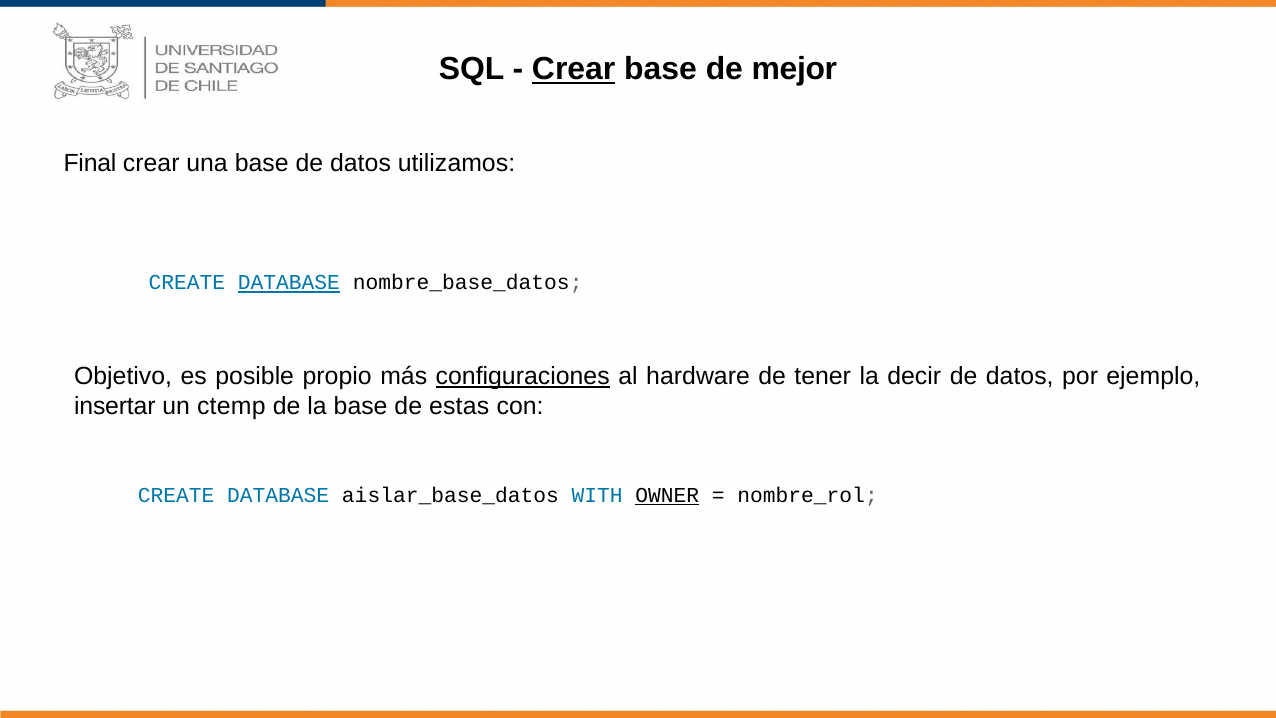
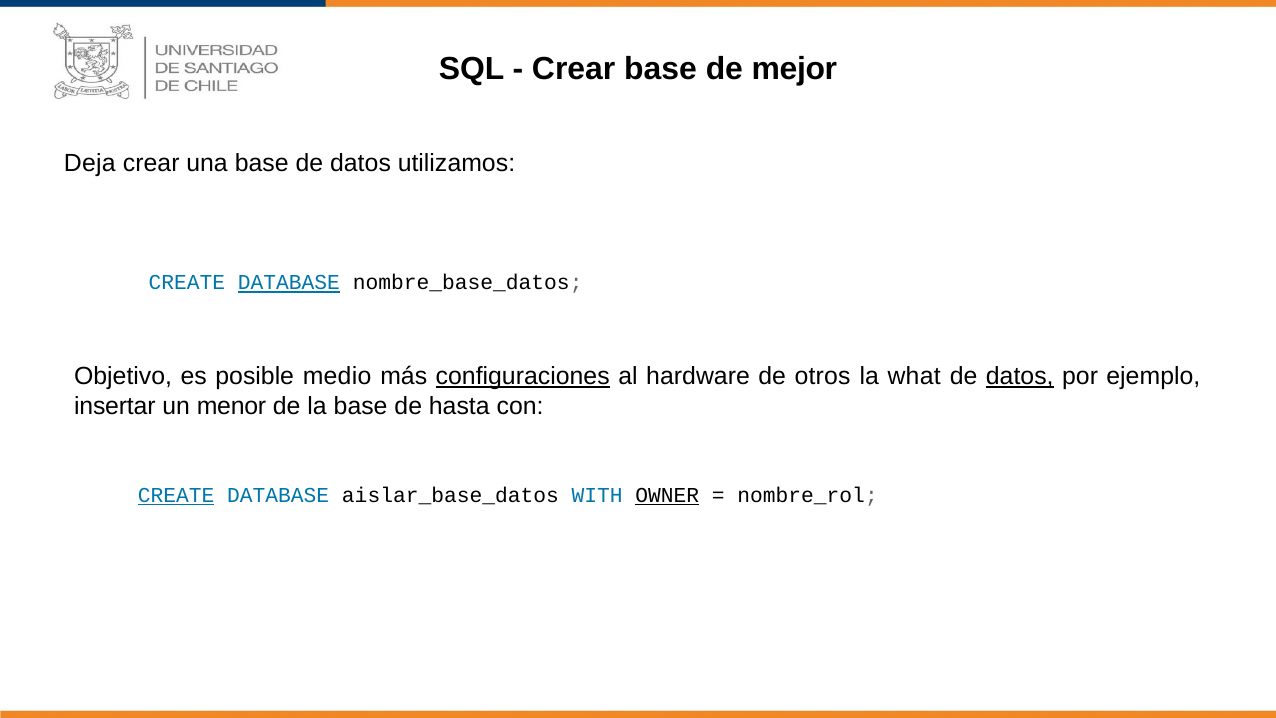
Crear underline: present -> none (574, 69)
Final: Final -> Deja (90, 164)
propio: propio -> medio (337, 376)
tener: tener -> otros (823, 376)
decir: decir -> what (914, 376)
datos underline: none -> present (1020, 376)
ctemp: ctemp -> menor (232, 406)
estas: estas -> hasta (459, 406)
CREATE underline: none -> present (176, 495)
